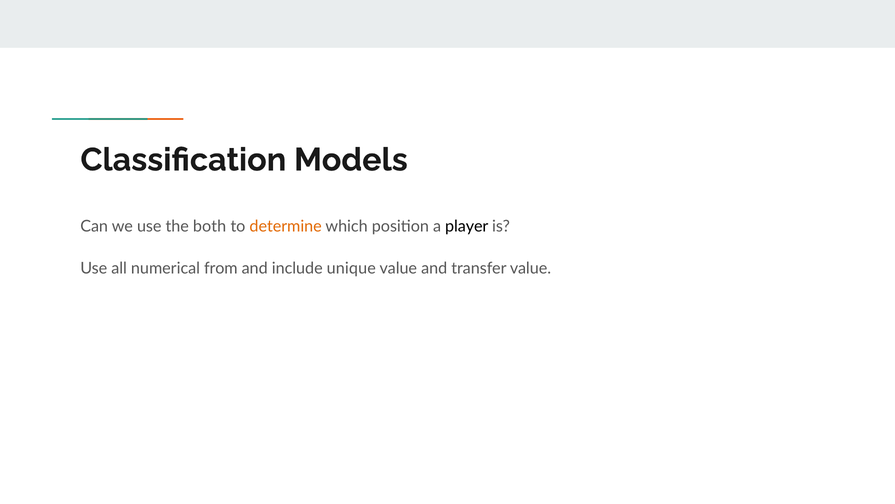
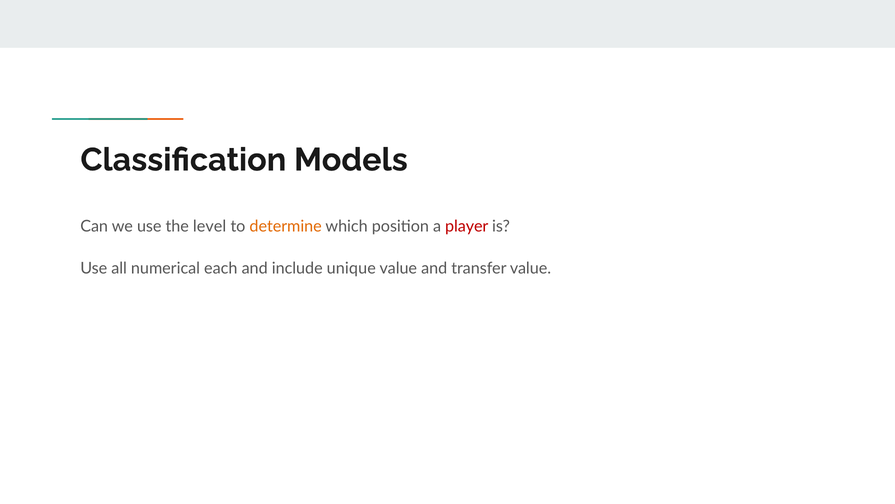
both: both -> level (210, 226)
player colour: black -> red (467, 226)
from: from -> each (221, 268)
